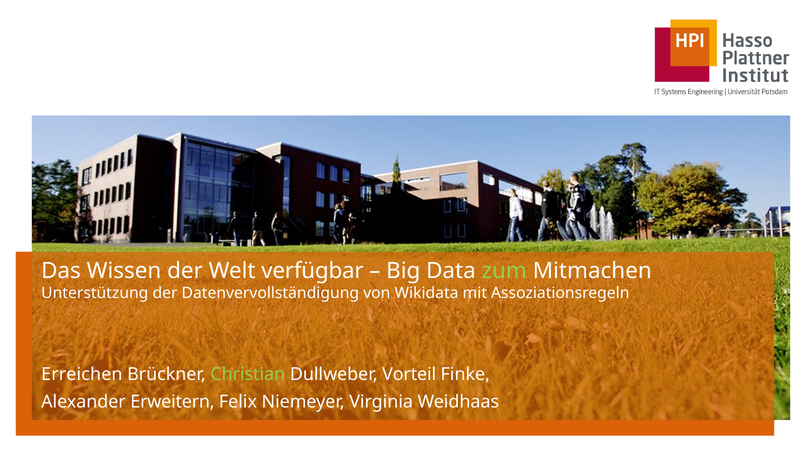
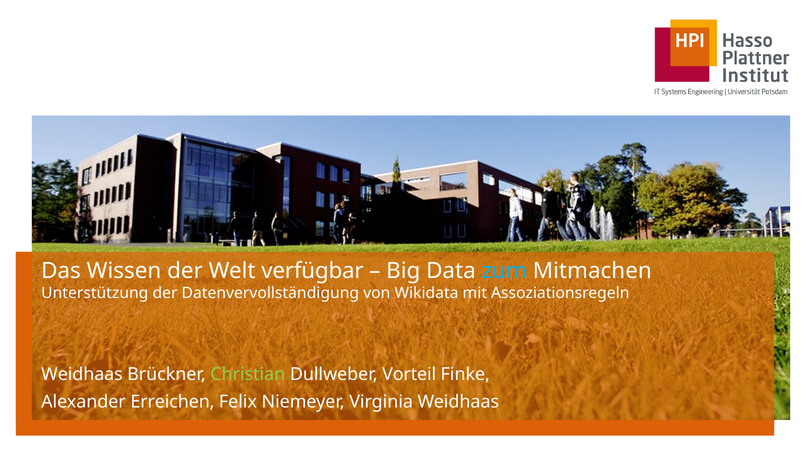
zum colour: light green -> light blue (504, 271)
Erreichen: Erreichen -> Weidhaas (82, 375)
Erweitern: Erweitern -> Erreichen (172, 402)
